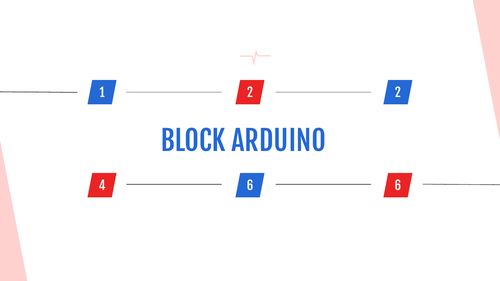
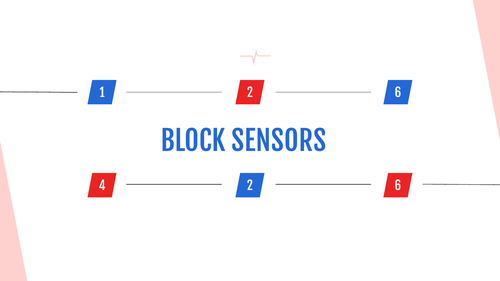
1 2 2: 2 -> 6 (398, 93)
ARDUINO: ARDUINO -> SENSORS (279, 142)
4 6: 6 -> 2 (250, 186)
